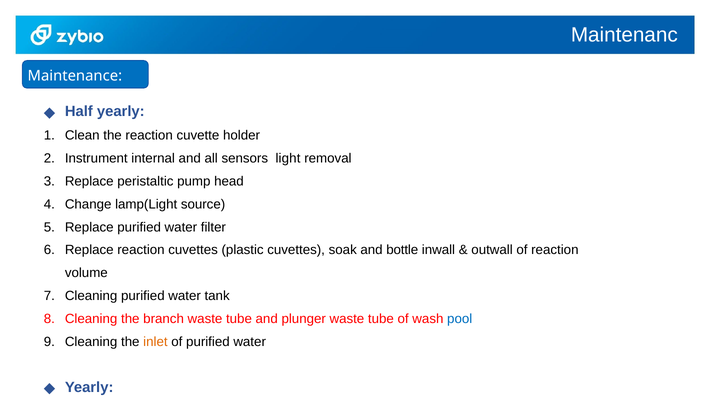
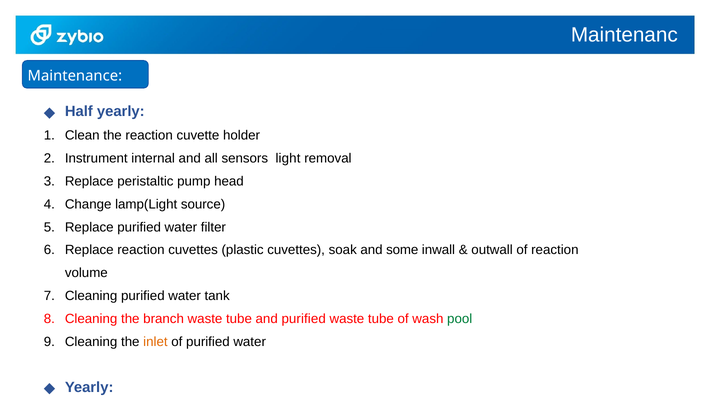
bottle: bottle -> some (402, 250)
and plunger: plunger -> purified (304, 319)
pool colour: blue -> green (460, 319)
